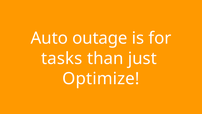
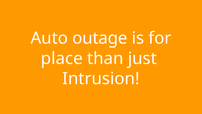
tasks: tasks -> place (62, 58)
Optimize: Optimize -> Intrusion (101, 78)
